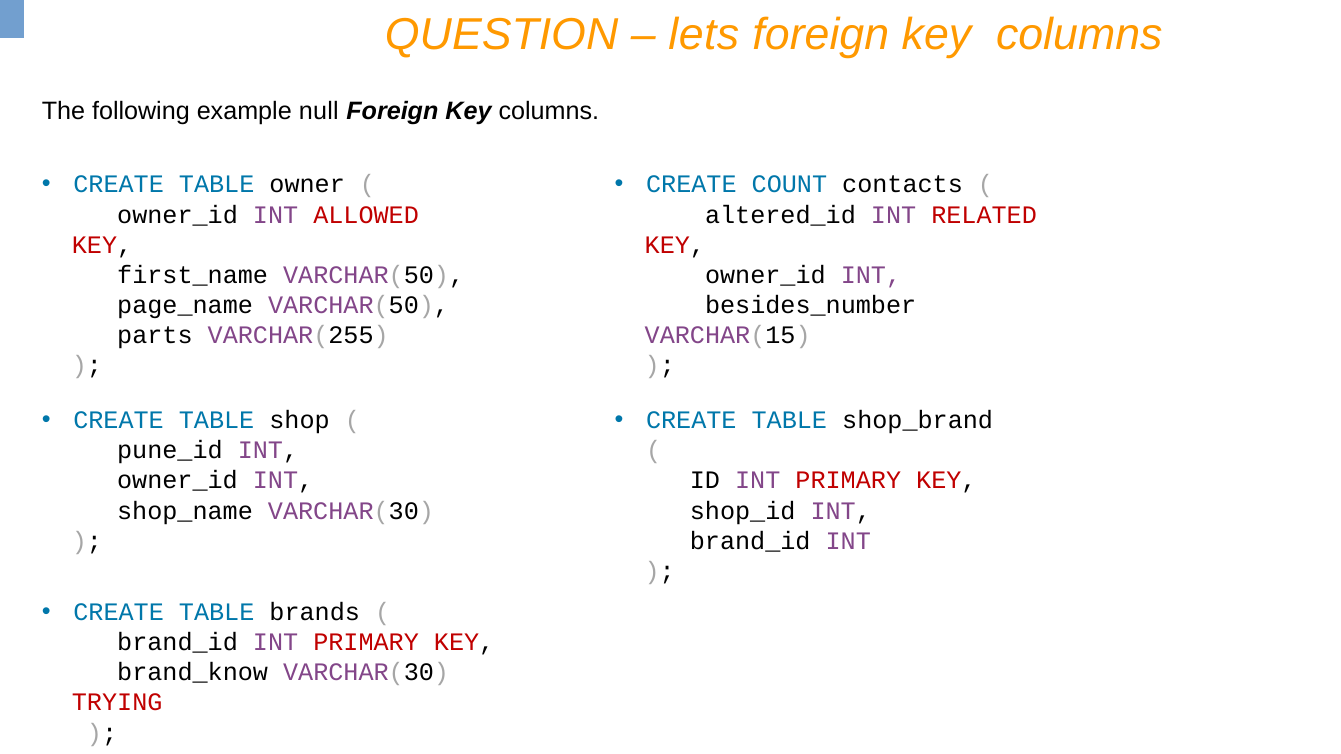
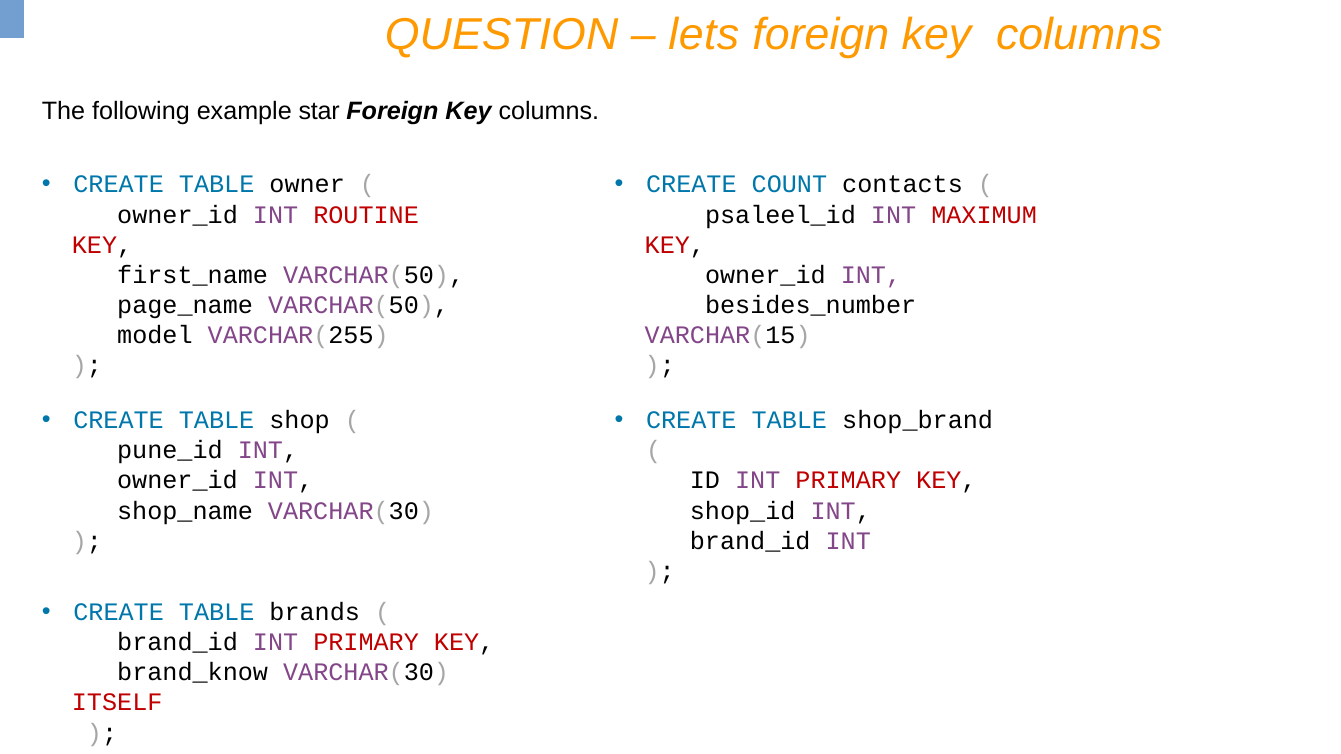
null: null -> star (319, 112)
ALLOWED: ALLOWED -> ROUTINE (366, 215)
altered_id: altered_id -> psaleel_id (780, 215)
RELATED: RELATED -> MAXIMUM (984, 215)
parts: parts -> model (155, 336)
TRYING: TRYING -> ITSELF (117, 703)
